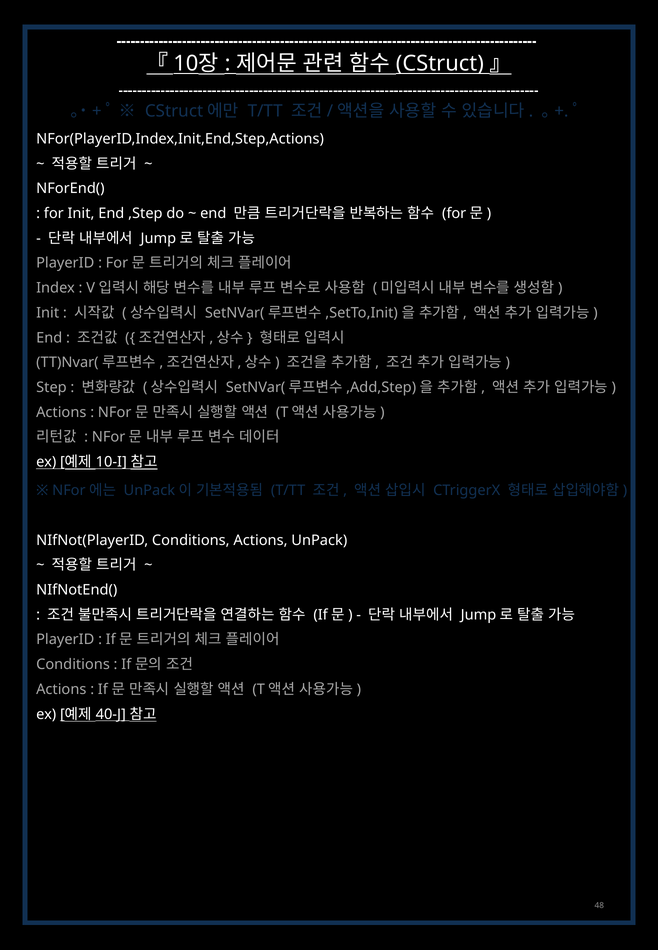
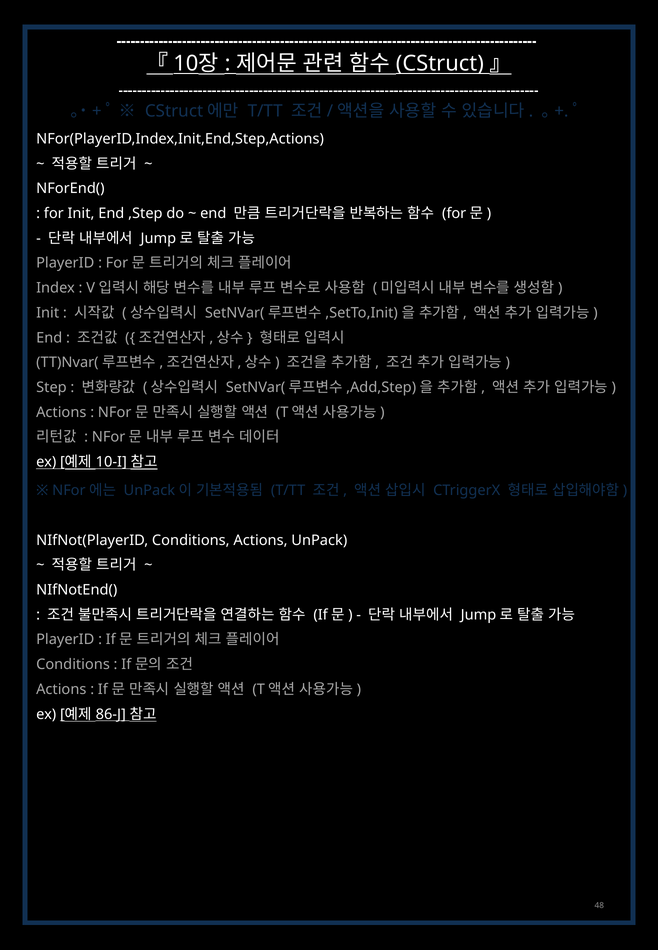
40-J: 40-J -> 86-J (111, 715)
